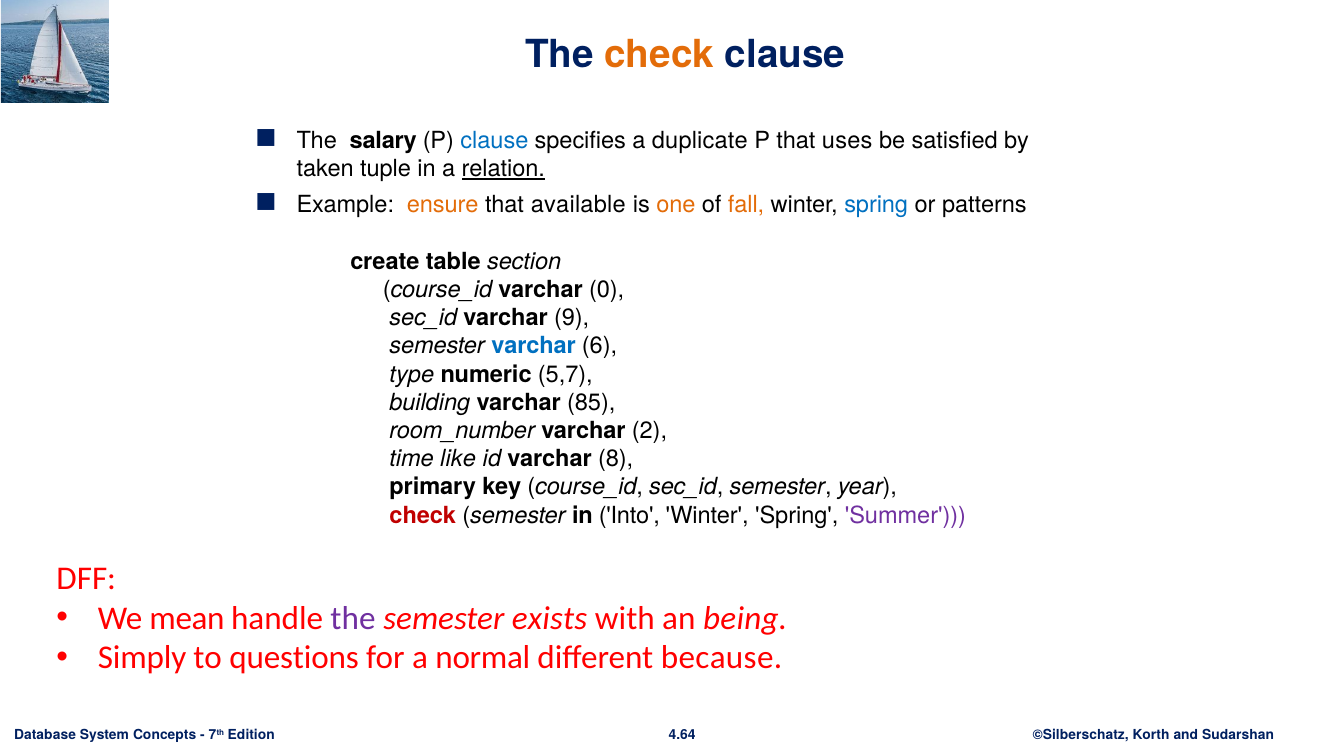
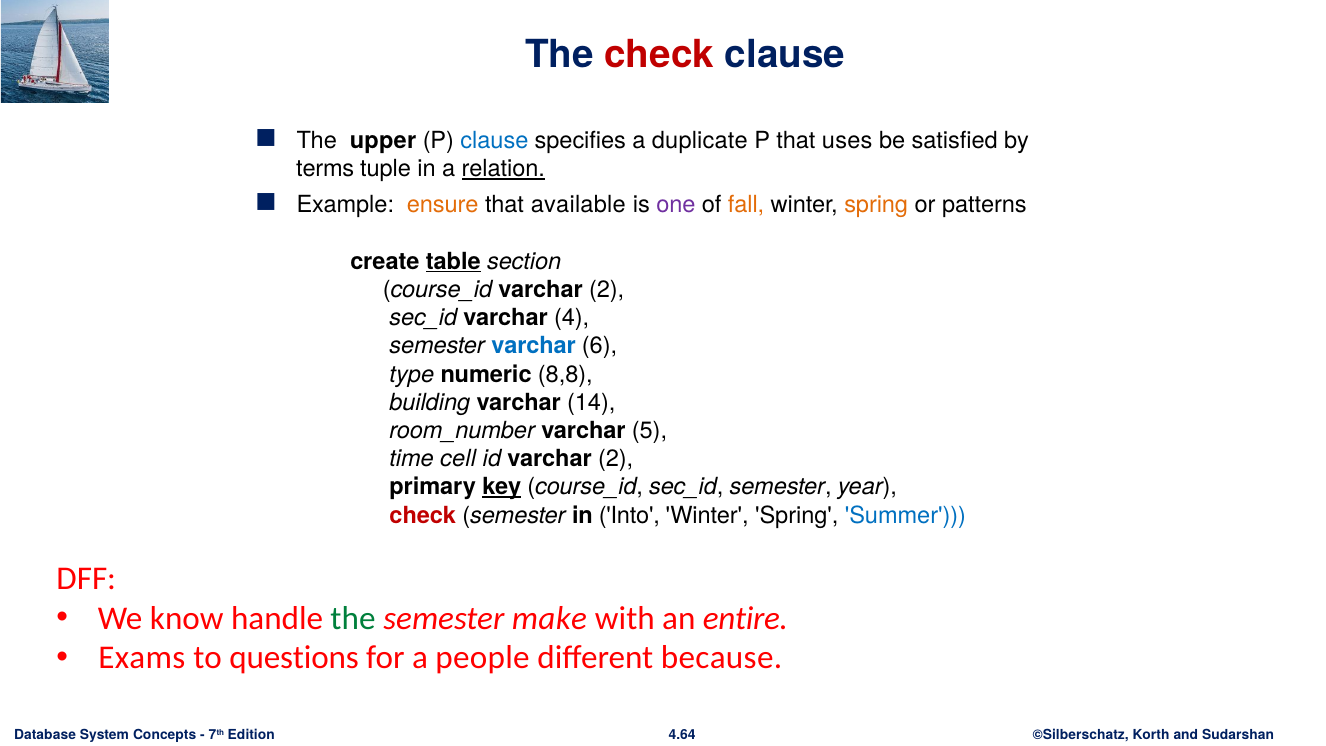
check colour: orange -> red (659, 55)
salary: salary -> upper (383, 140)
taken: taken -> terms (325, 169)
one colour: orange -> purple (676, 205)
spring colour: blue -> orange (876, 205)
table underline: none -> present (453, 261)
course_id varchar 0: 0 -> 2 (607, 290)
9: 9 -> 4 (572, 318)
5,7: 5,7 -> 8,8 (565, 374)
85: 85 -> 14 (591, 402)
2: 2 -> 5 (649, 431)
like: like -> cell (458, 459)
id varchar 8: 8 -> 2 (616, 459)
key underline: none -> present (502, 487)
Summer colour: purple -> blue (905, 515)
mean: mean -> know (187, 618)
the colour: purple -> green (353, 618)
exists: exists -> make (549, 618)
being: being -> entire (746, 618)
Simply: Simply -> Exams (142, 658)
normal: normal -> people (483, 658)
